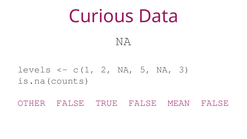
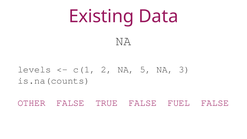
Curious: Curious -> Existing (101, 16)
MEAN: MEAN -> FUEL (179, 103)
